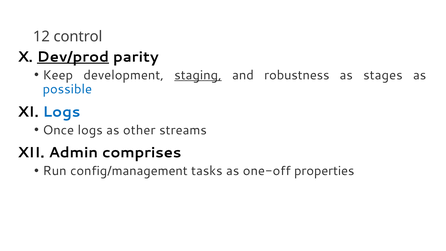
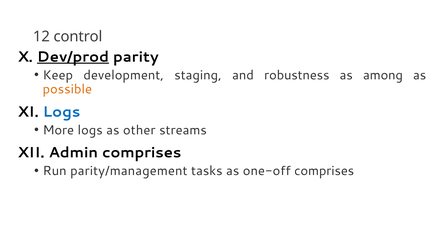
staging underline: present -> none (198, 75)
stages: stages -> among (383, 75)
possible colour: blue -> orange (67, 89)
Once: Once -> More (58, 130)
config/management: config/management -> parity/management (129, 171)
one-off properties: properties -> comprises (324, 171)
